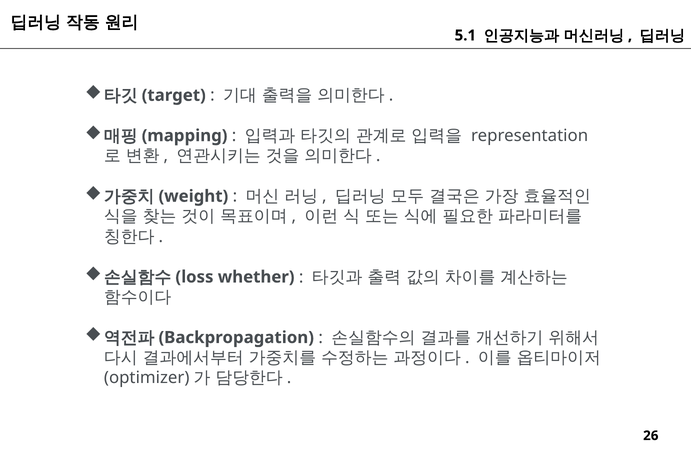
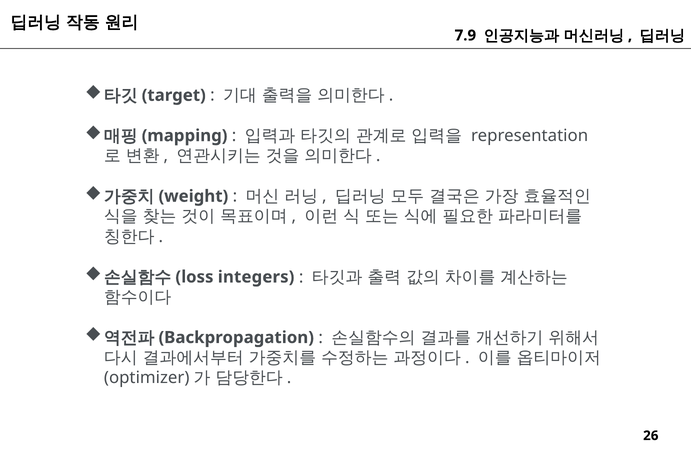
5.1: 5.1 -> 7.9 (465, 35)
whether: whether -> integers (256, 277)
